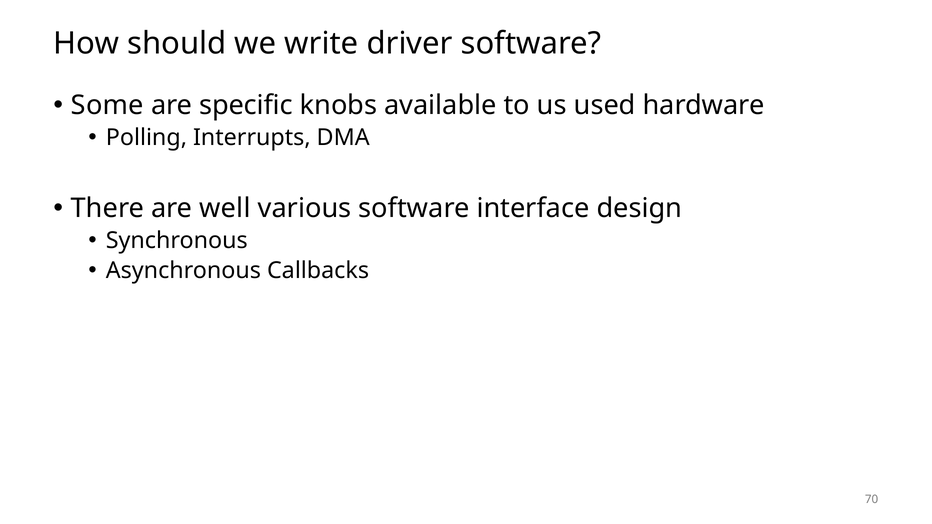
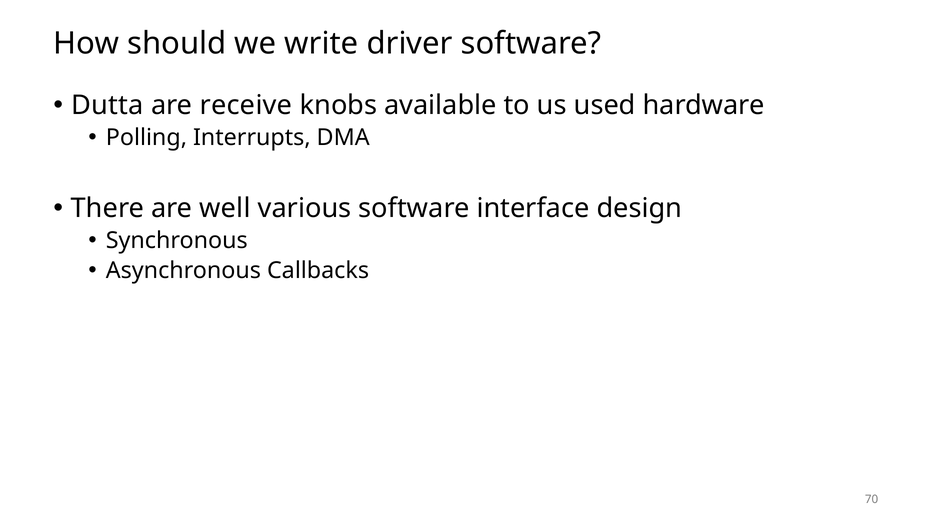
Some: Some -> Dutta (107, 105)
specific: specific -> receive (246, 105)
